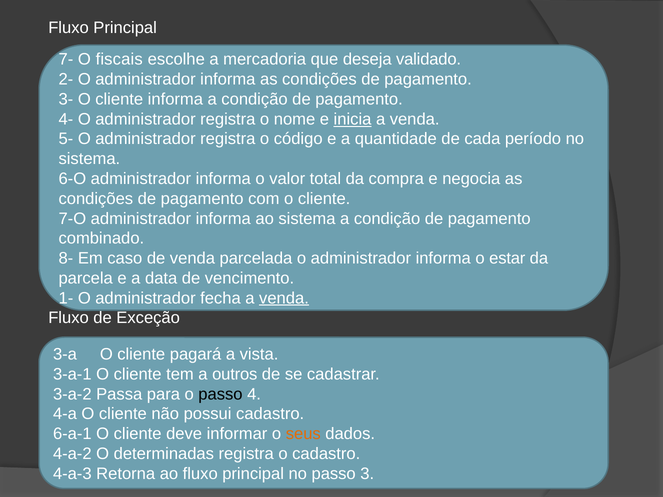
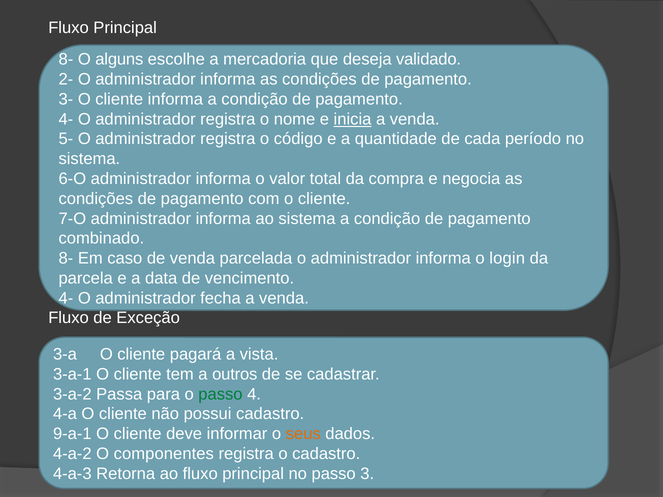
7-: 7- -> 8- (66, 60)
fiscais: fiscais -> alguns (119, 60)
estar: estar -> login (507, 258)
1-: 1- -> 4- (66, 298)
venda underline: present -> none (284, 298)
passo colour: black -> green (220, 394)
6-a-1: 6-a-1 -> 9-a-1 (72, 434)
determinadas: determinadas -> componentes (164, 454)
